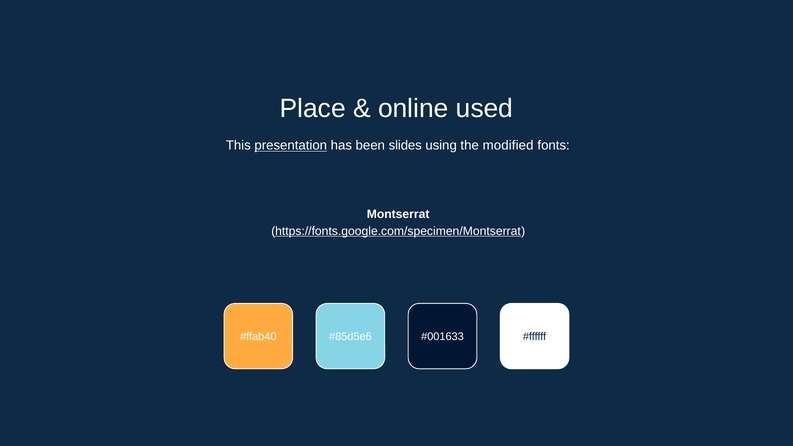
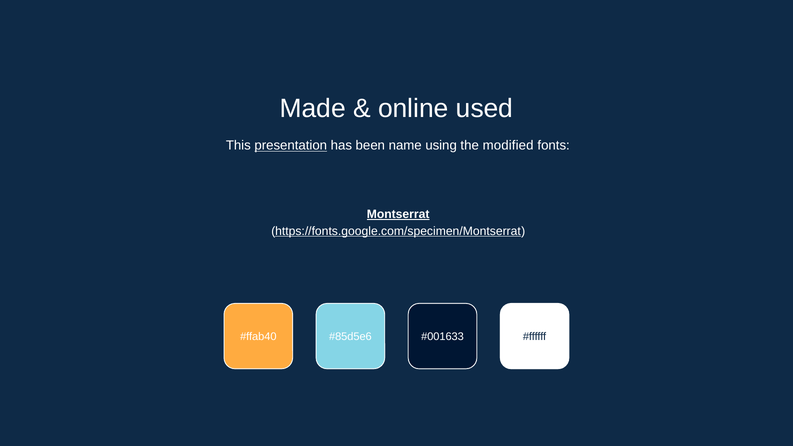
Place: Place -> Made (313, 108)
slides: slides -> name (405, 146)
Montserrat underline: none -> present (398, 214)
